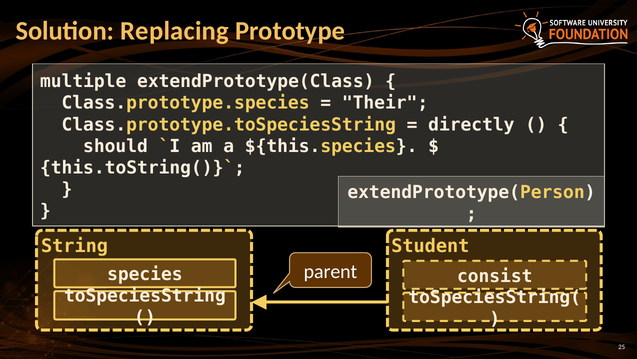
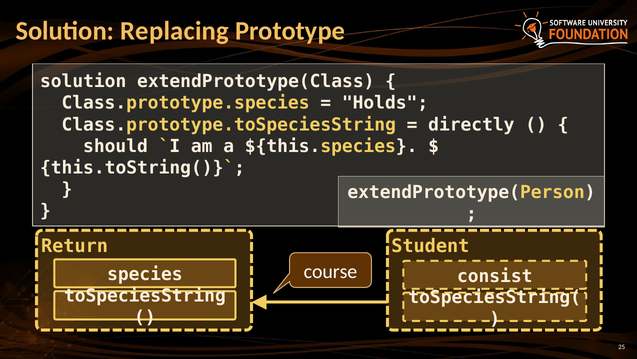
multiple: multiple -> solution (83, 81)
Their: Their -> Holds (385, 103)
String: String -> Return (75, 246)
parent: parent -> course (330, 271)
